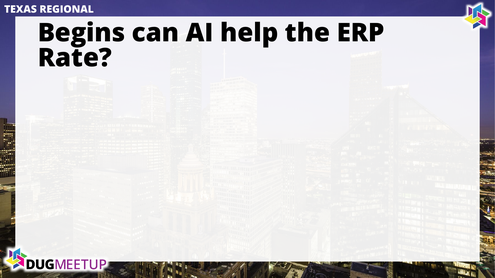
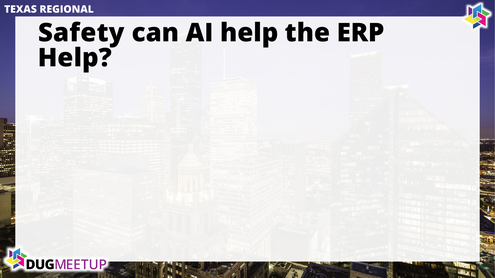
Begins: Begins -> Safety (81, 33)
Rate: Rate -> Help (75, 58)
